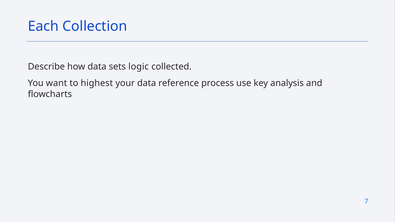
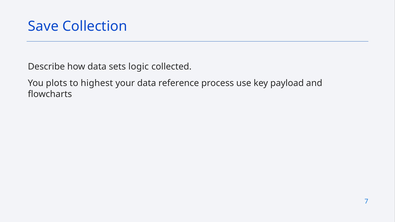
Each: Each -> Save (43, 26)
want: want -> plots (57, 83)
analysis: analysis -> payload (287, 83)
